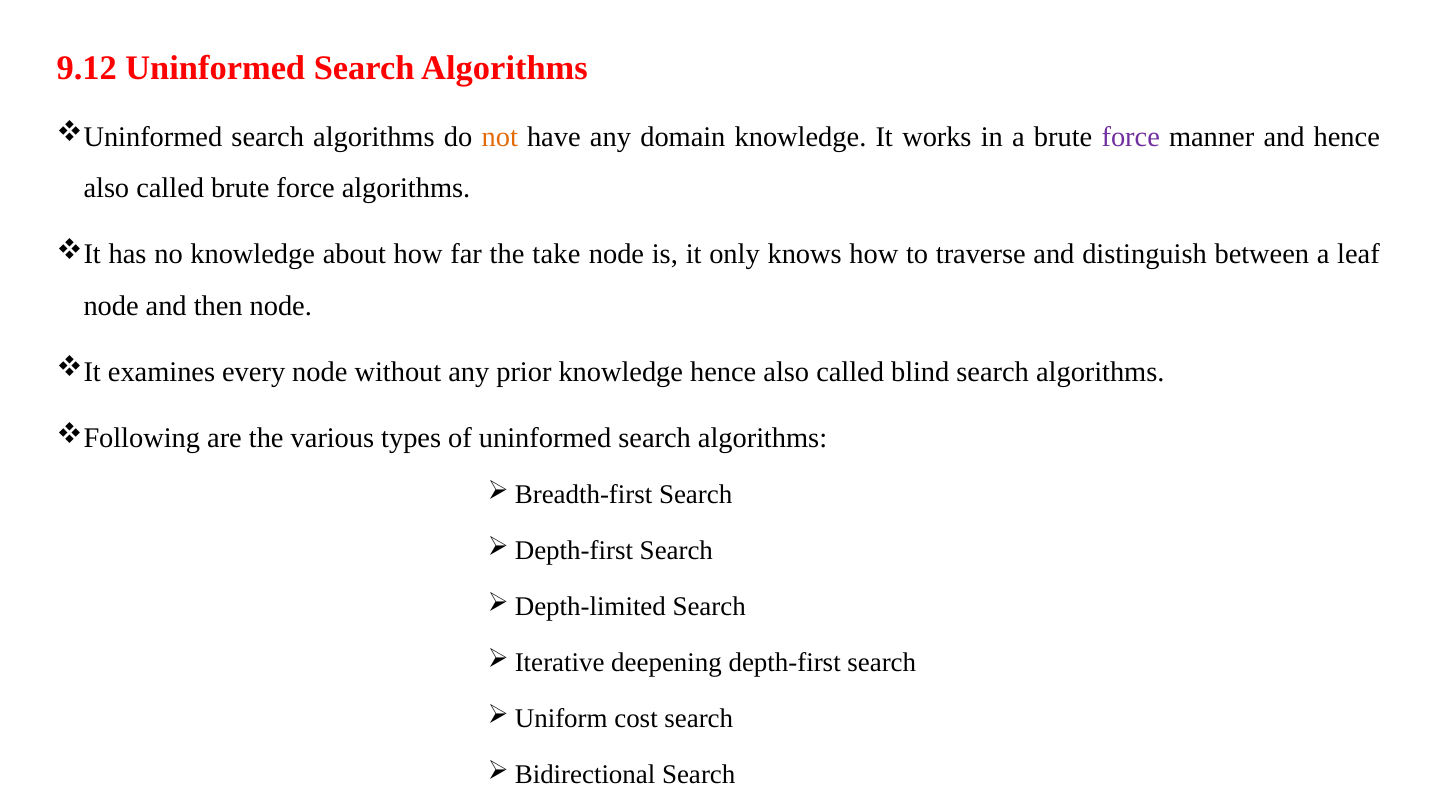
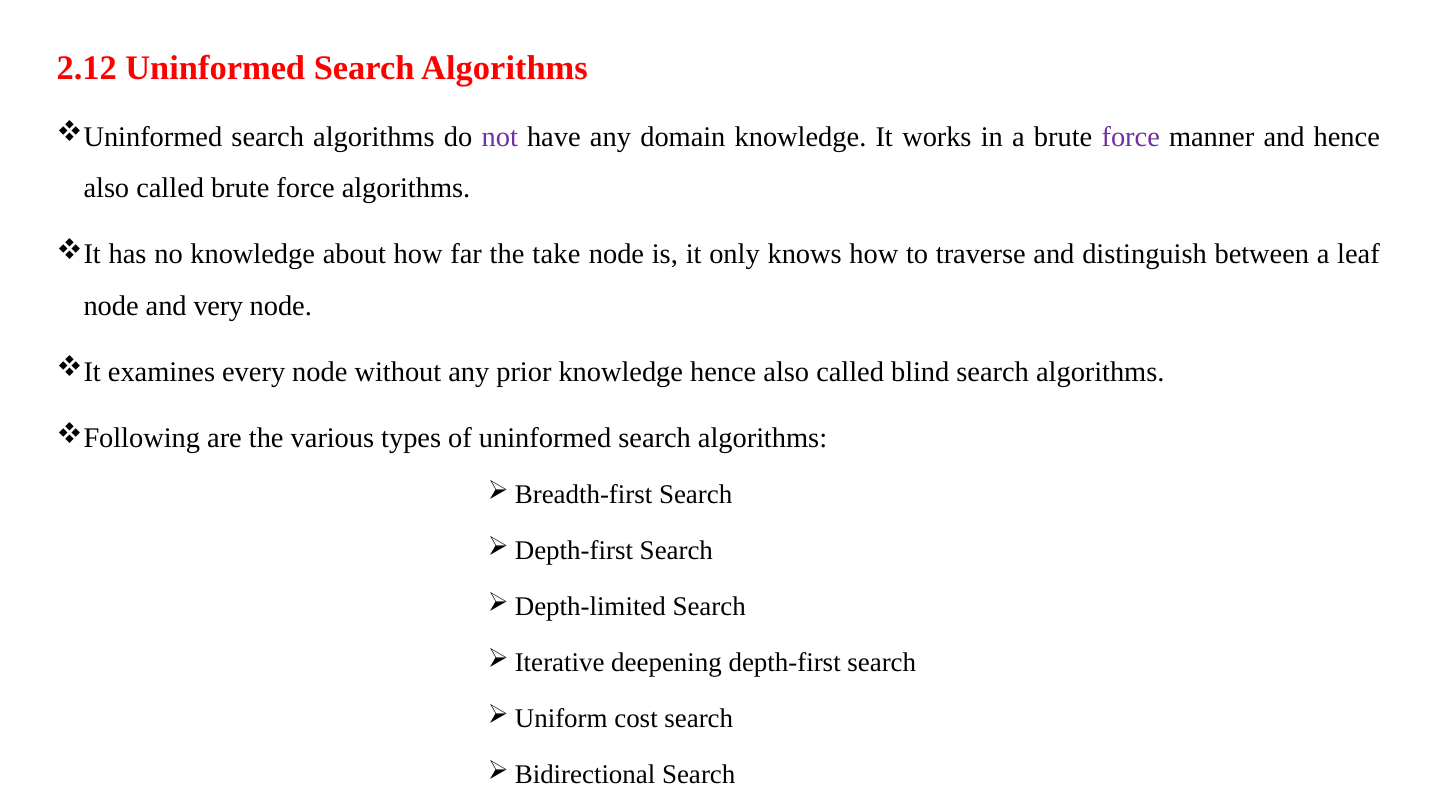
9.12: 9.12 -> 2.12 (87, 68)
not colour: orange -> purple (500, 137)
then: then -> very (218, 306)
